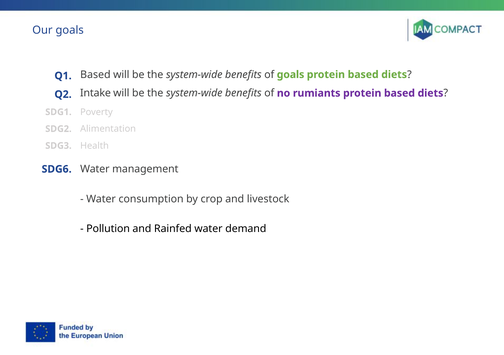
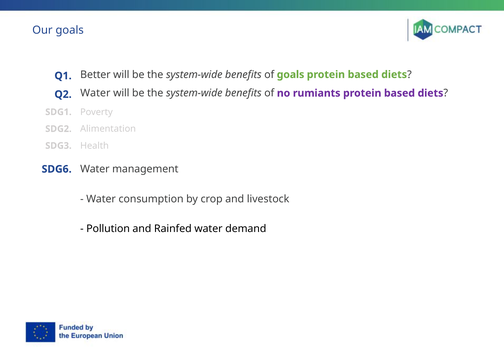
Q1 Based: Based -> Better (95, 75)
Q2 Intake: Intake -> Water (95, 93)
